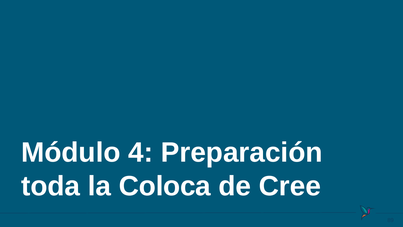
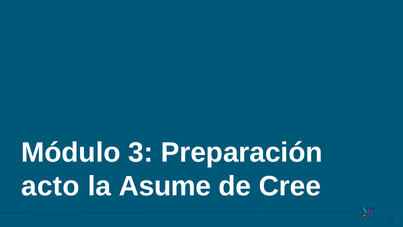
4: 4 -> 3 (141, 153)
toda: toda -> acto (50, 186)
Coloca: Coloca -> Asume (165, 186)
